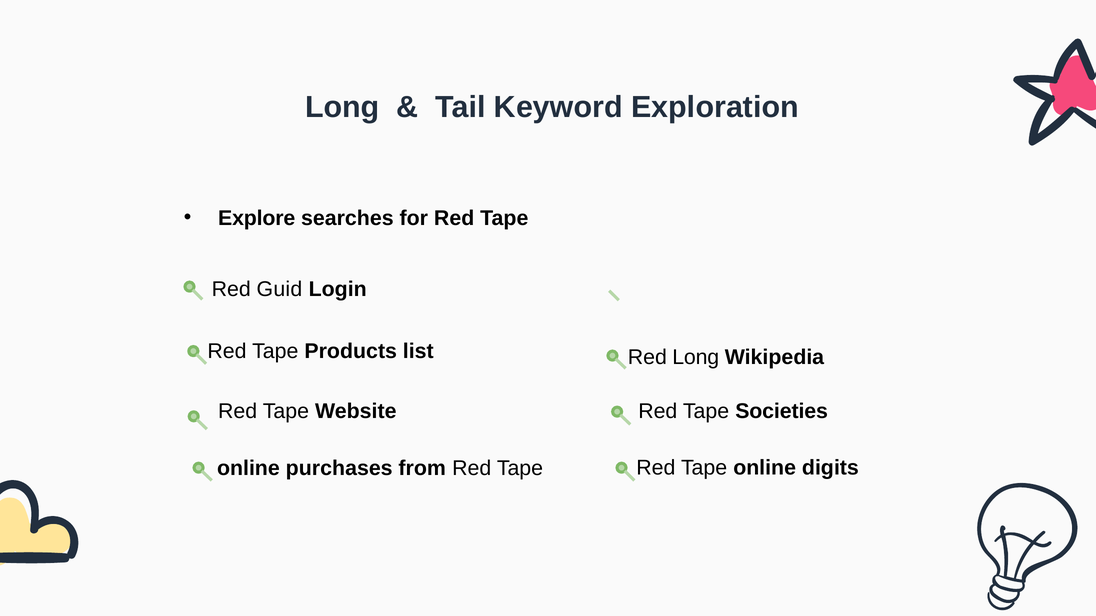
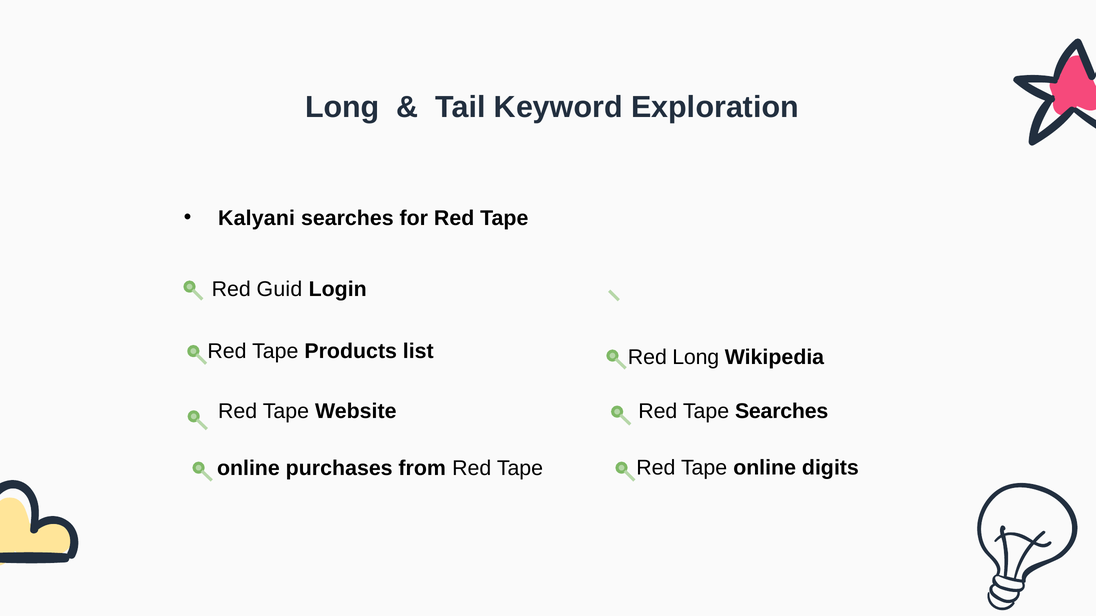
Explore: Explore -> Kalyani (257, 218)
Tape Societies: Societies -> Searches (782, 412)
